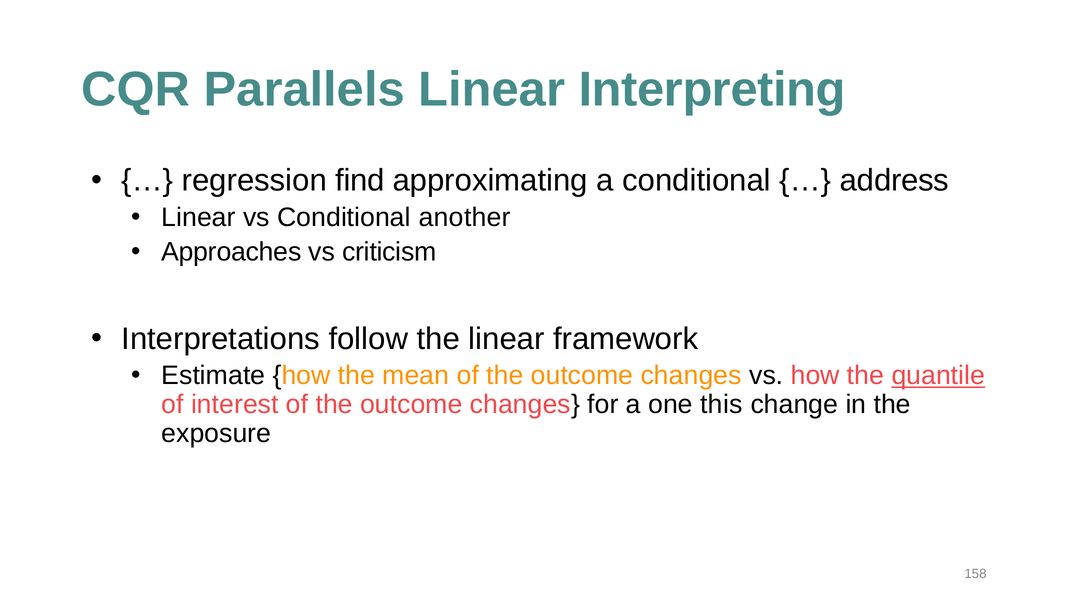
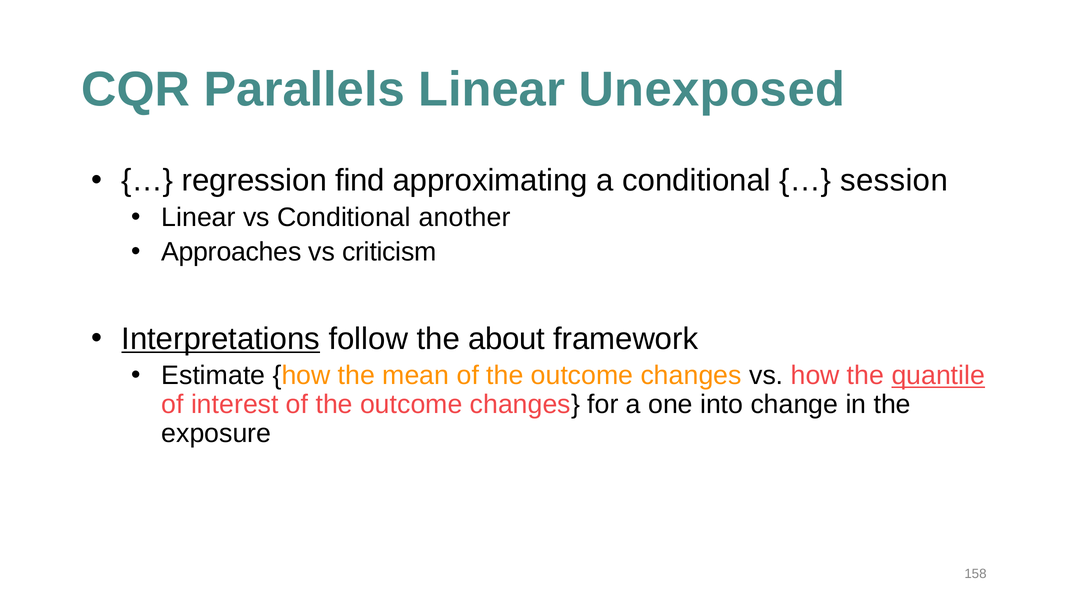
Interpreting: Interpreting -> Unexposed (712, 90)
address: address -> session (894, 181)
Interpretations underline: none -> present (221, 339)
the linear: linear -> about (507, 339)
this: this -> into (722, 404)
